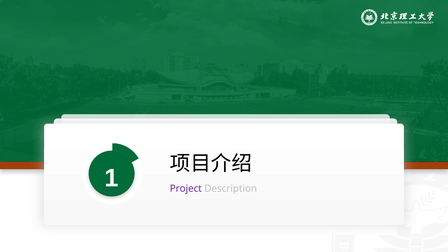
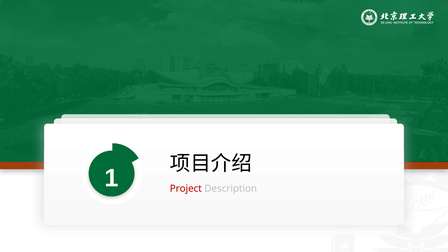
Project colour: purple -> red (186, 188)
